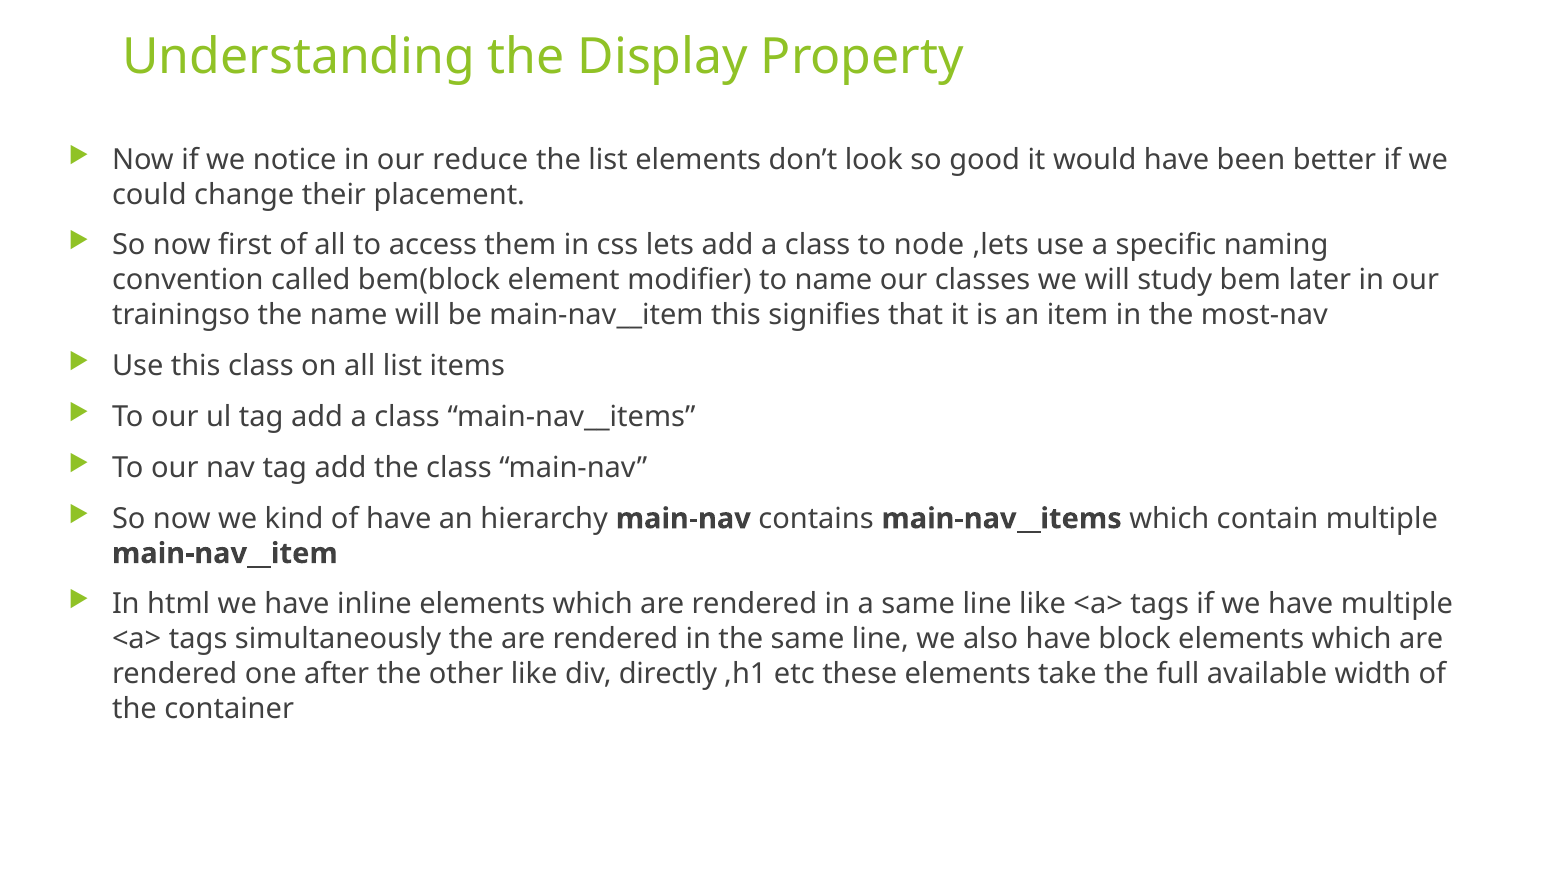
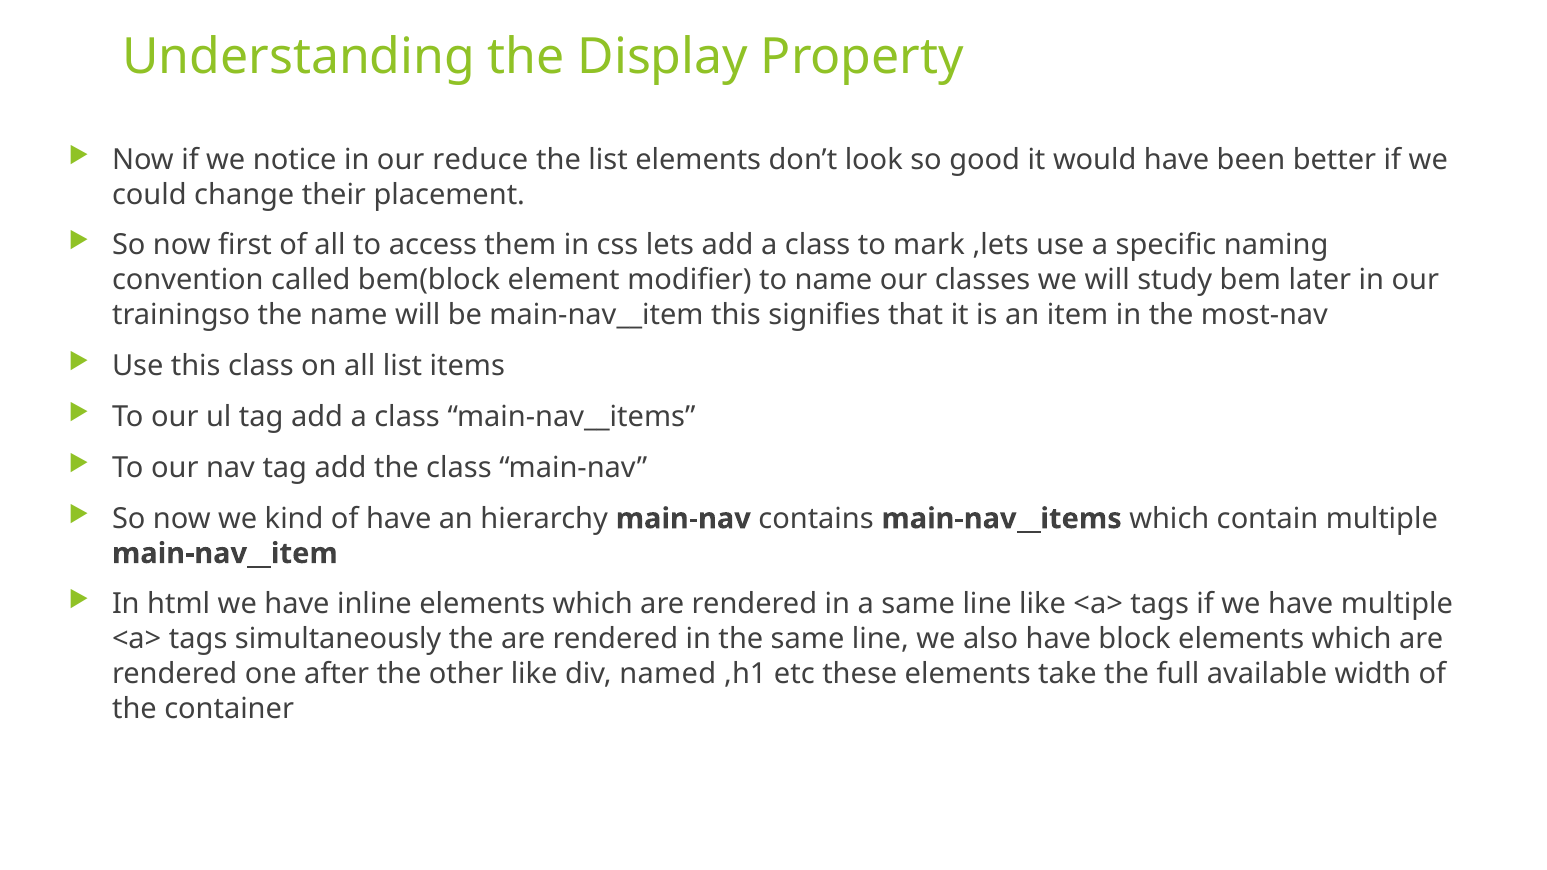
node: node -> mark (929, 245)
directly: directly -> named (668, 674)
